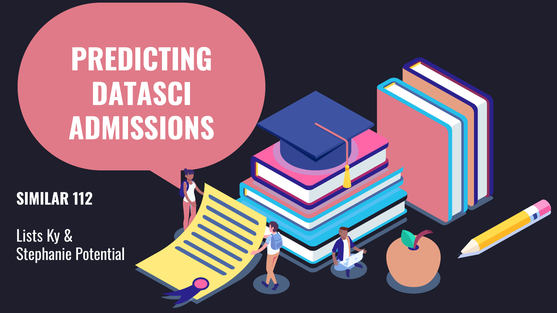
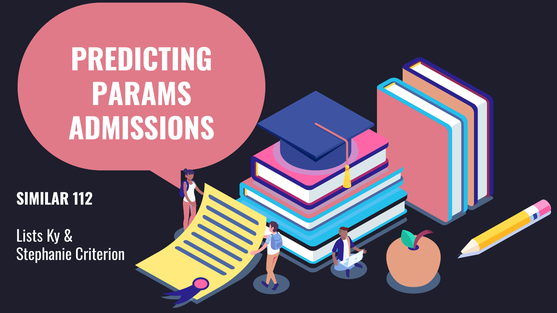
DATASCI: DATASCI -> PARAMS (141, 96)
Potential: Potential -> Criterion (100, 255)
